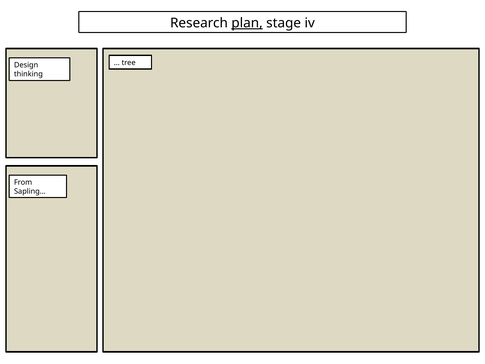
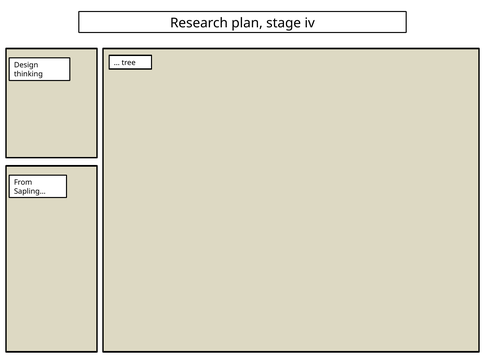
plan underline: present -> none (247, 23)
